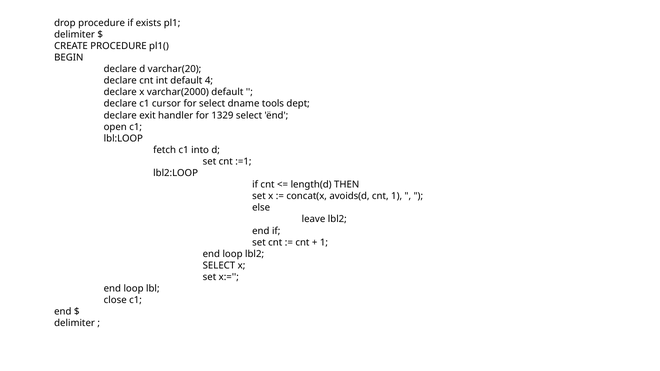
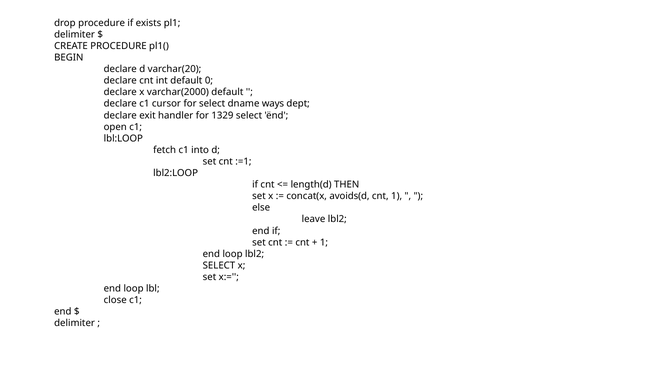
4: 4 -> 0 (209, 81)
tools: tools -> ways (273, 104)
